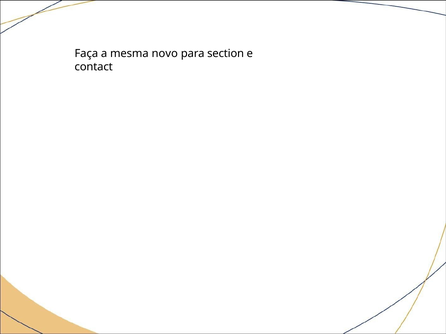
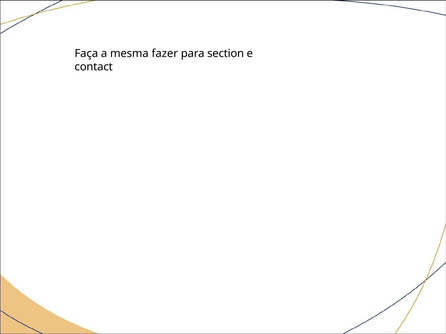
novo: novo -> fazer (165, 54)
